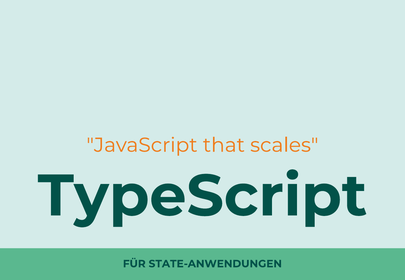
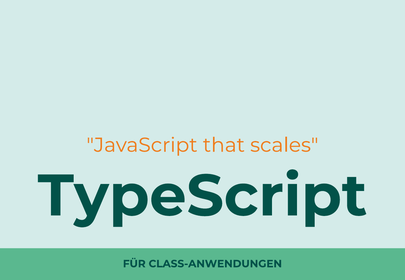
STATE-ANWENDUNGEN: STATE-ANWENDUNGEN -> CLASS-ANWENDUNGEN (215, 264)
